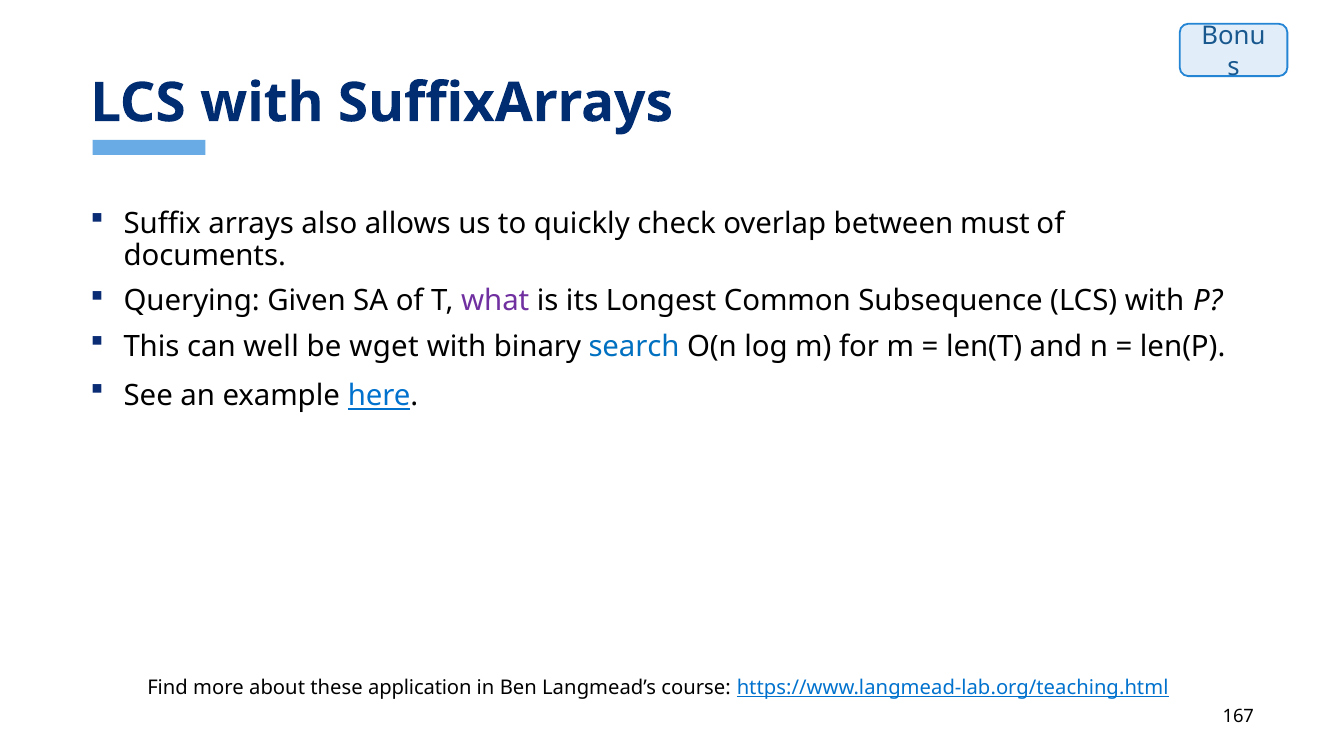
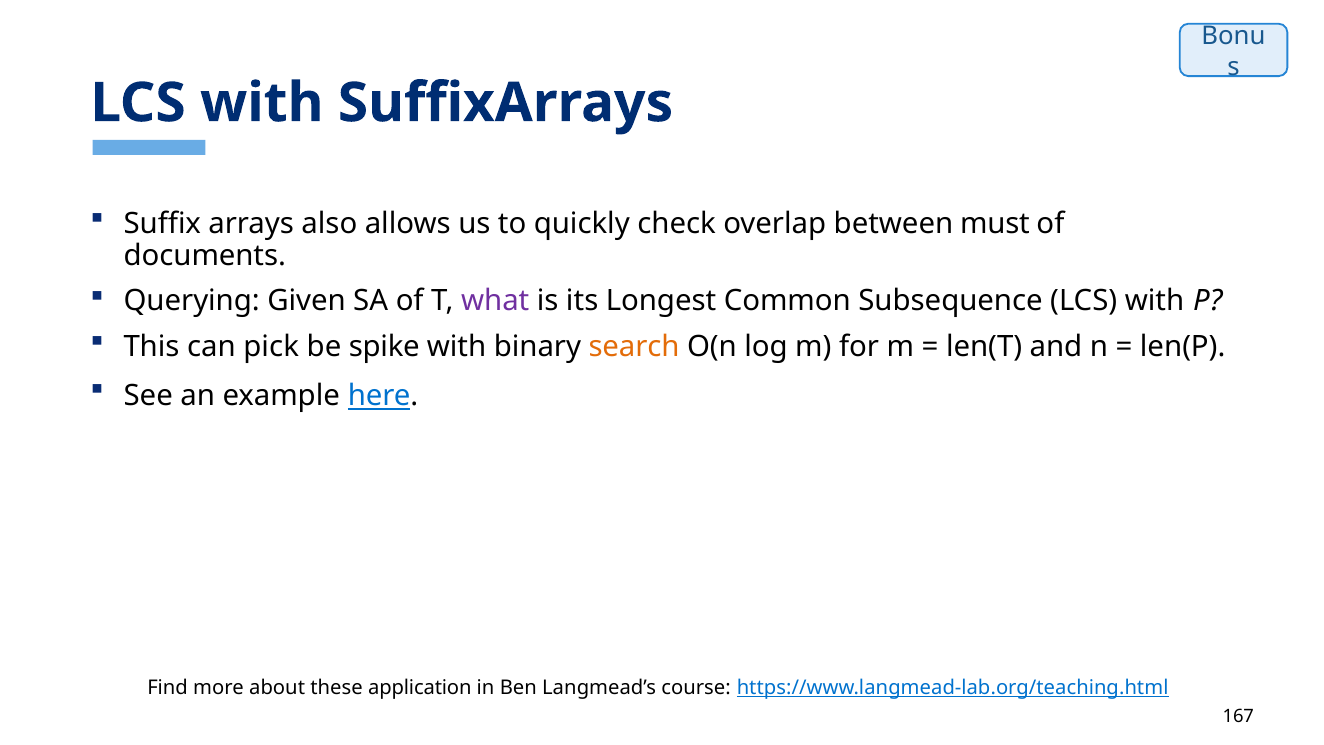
well: well -> pick (271, 346)
wget: wget -> spike (384, 346)
search colour: blue -> orange (634, 346)
